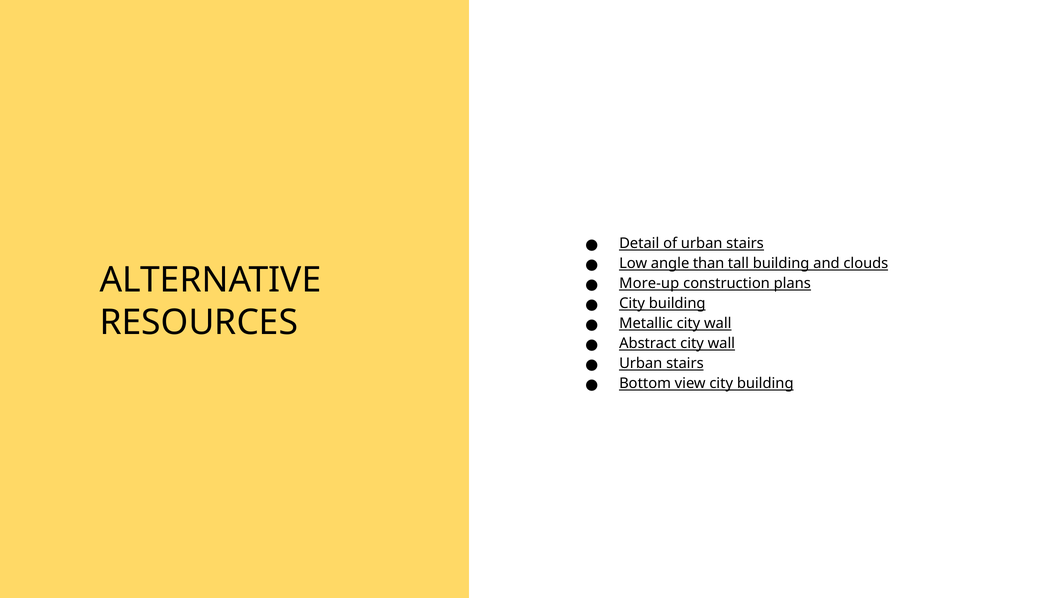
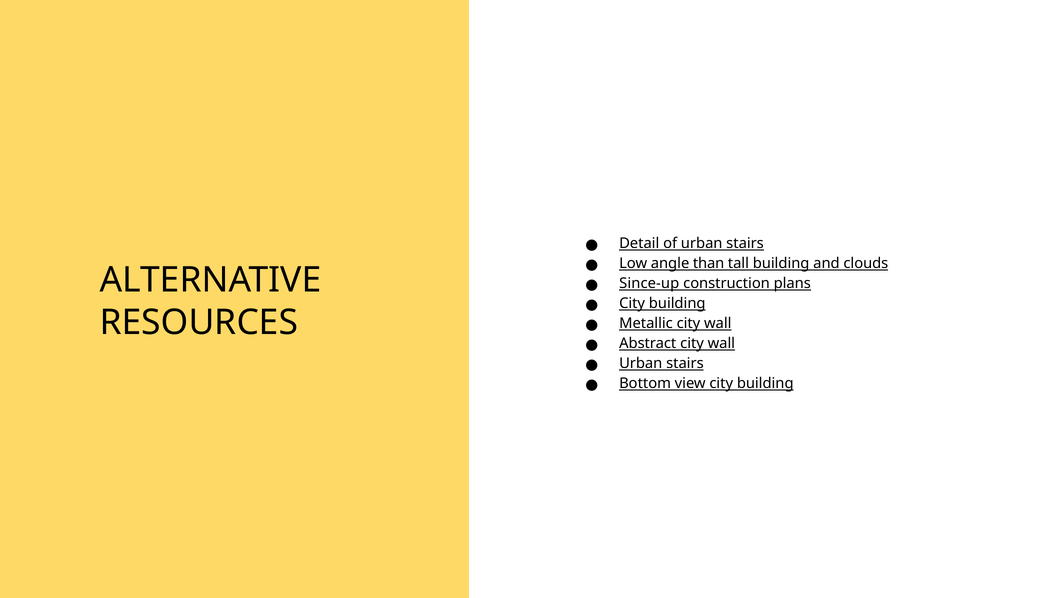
More-up: More-up -> Since-up (649, 283)
